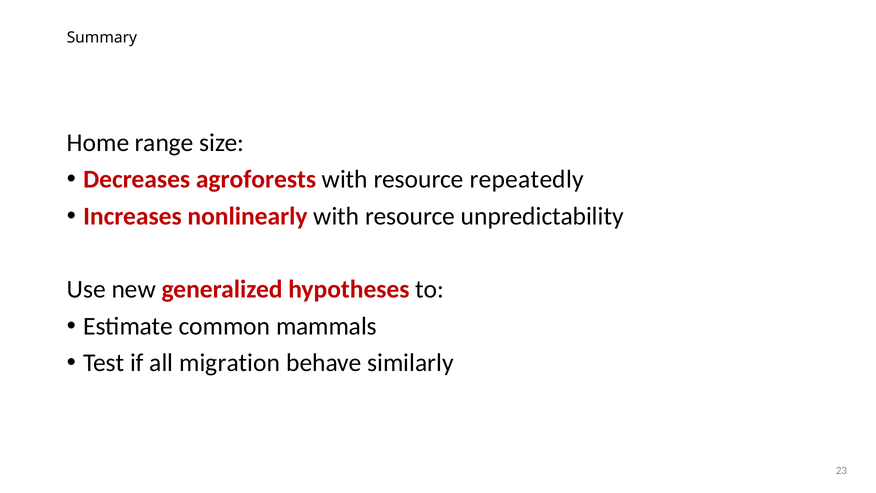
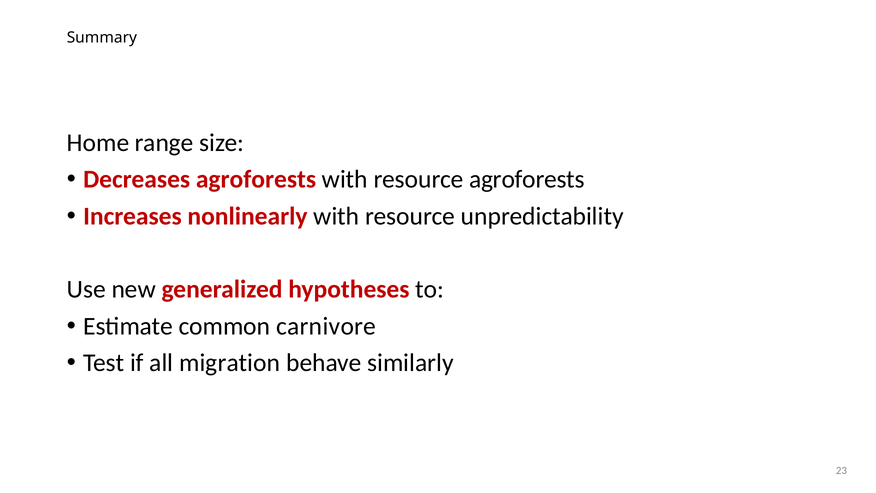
resource repeatedly: repeatedly -> agroforests (527, 179)
mammals: mammals -> carnivore (326, 326)
